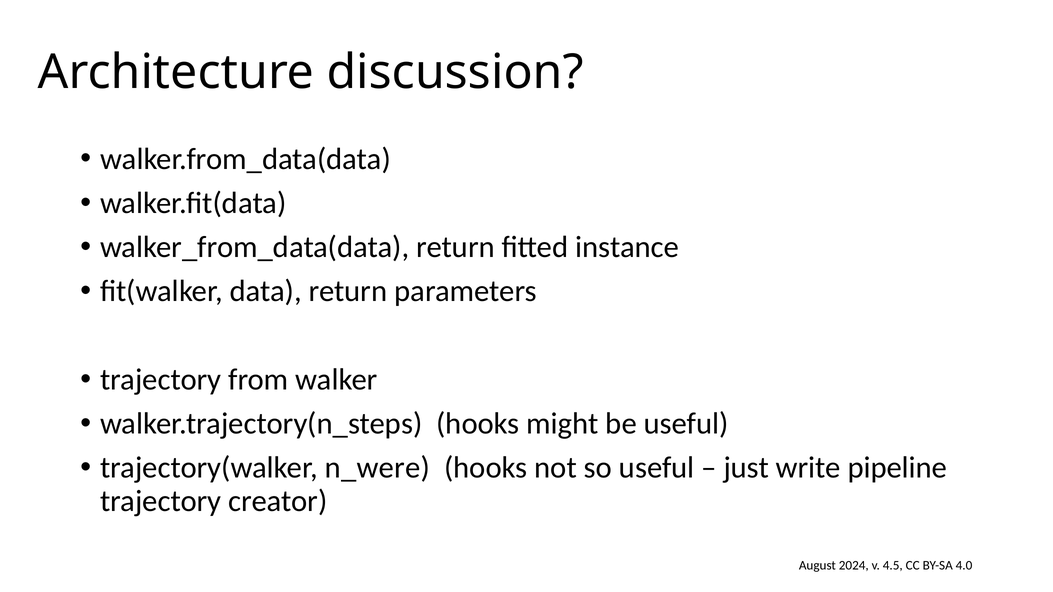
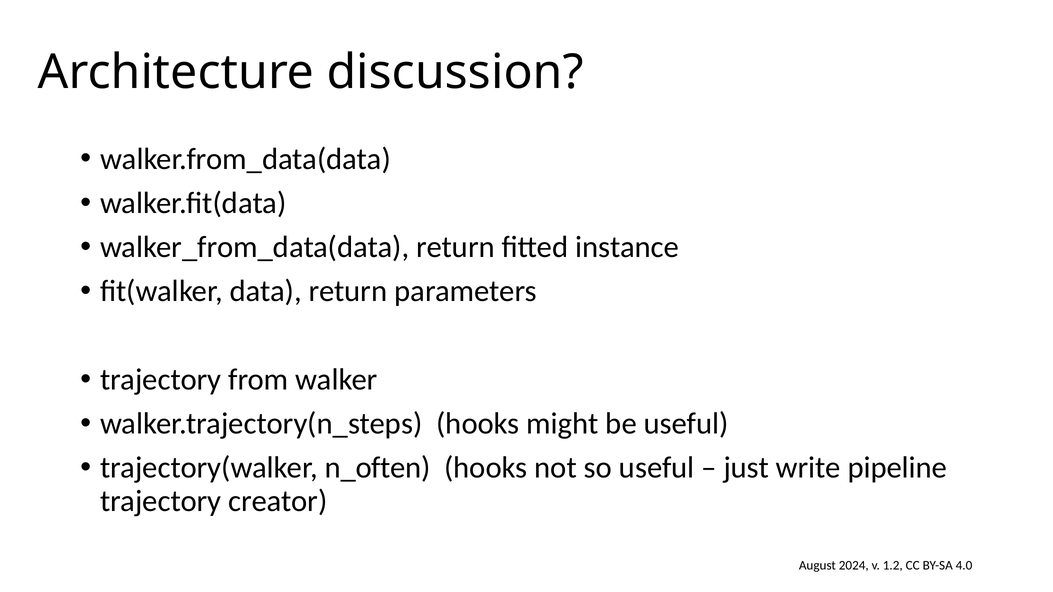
n_were: n_were -> n_often (378, 468)
4.5: 4.5 -> 1.2 (893, 566)
